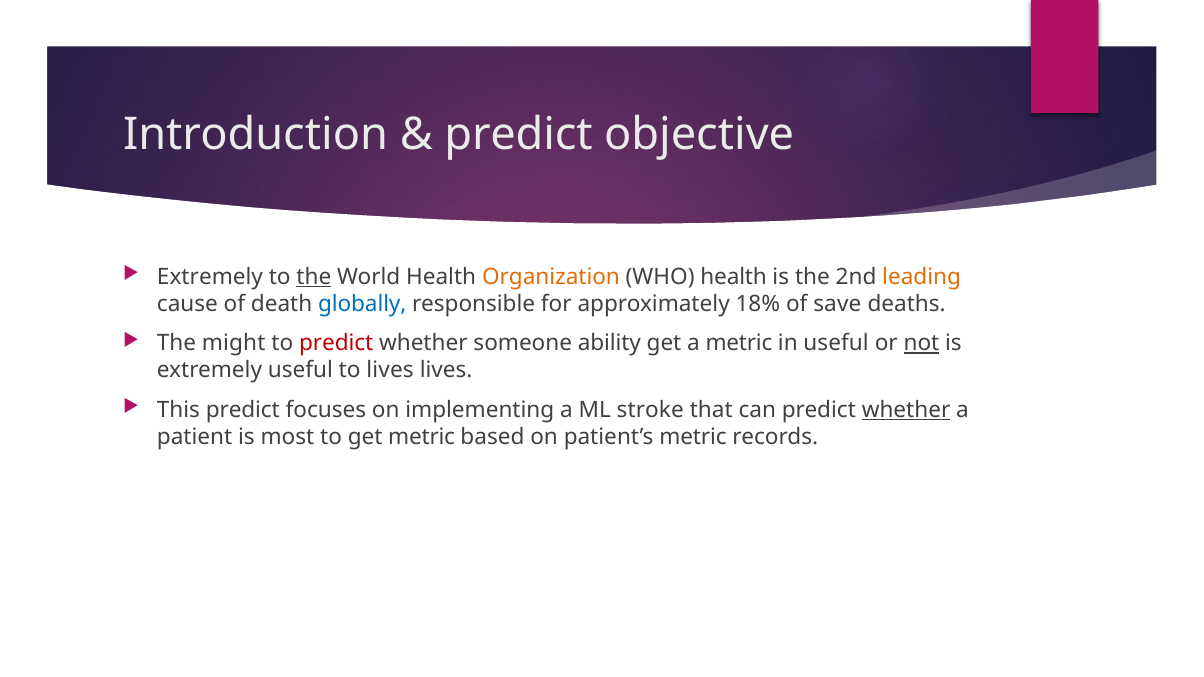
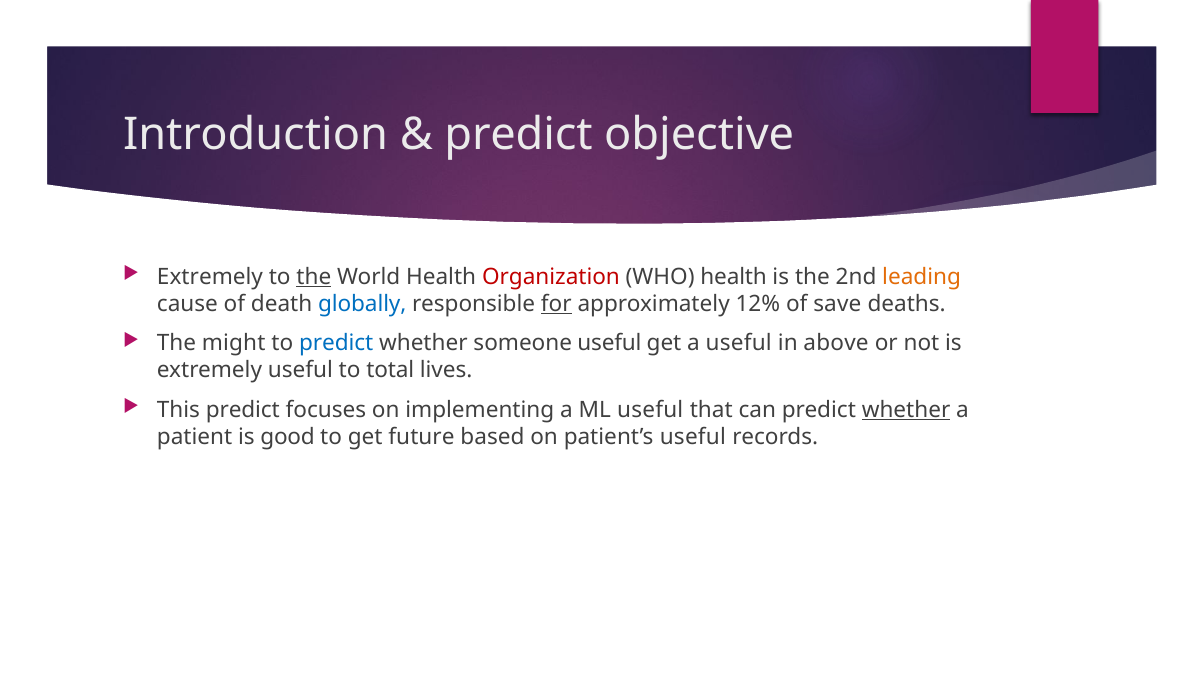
Organization colour: orange -> red (551, 277)
for underline: none -> present (556, 304)
18%: 18% -> 12% (758, 304)
predict colour: red -> blue (336, 343)
someone ability: ability -> useful (609, 343)
a metric: metric -> useful (739, 343)
in useful: useful -> above (836, 343)
not underline: present -> none (921, 343)
to lives: lives -> total (390, 371)
ML stroke: stroke -> useful (650, 410)
most: most -> good (288, 437)
get metric: metric -> future (422, 437)
patient’s metric: metric -> useful (693, 437)
